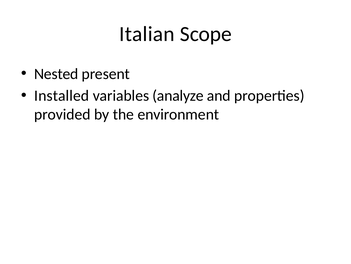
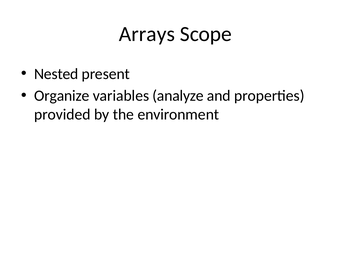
Italian: Italian -> Arrays (147, 34)
Installed: Installed -> Organize (62, 95)
